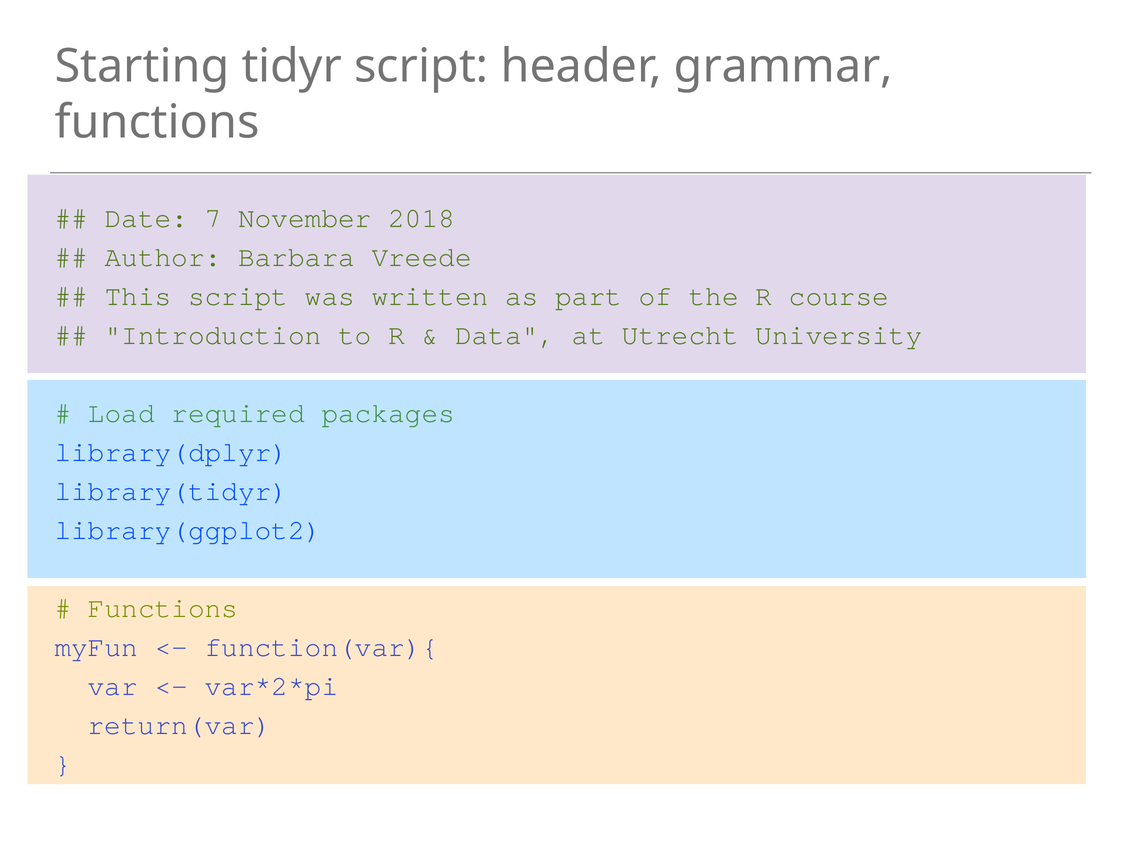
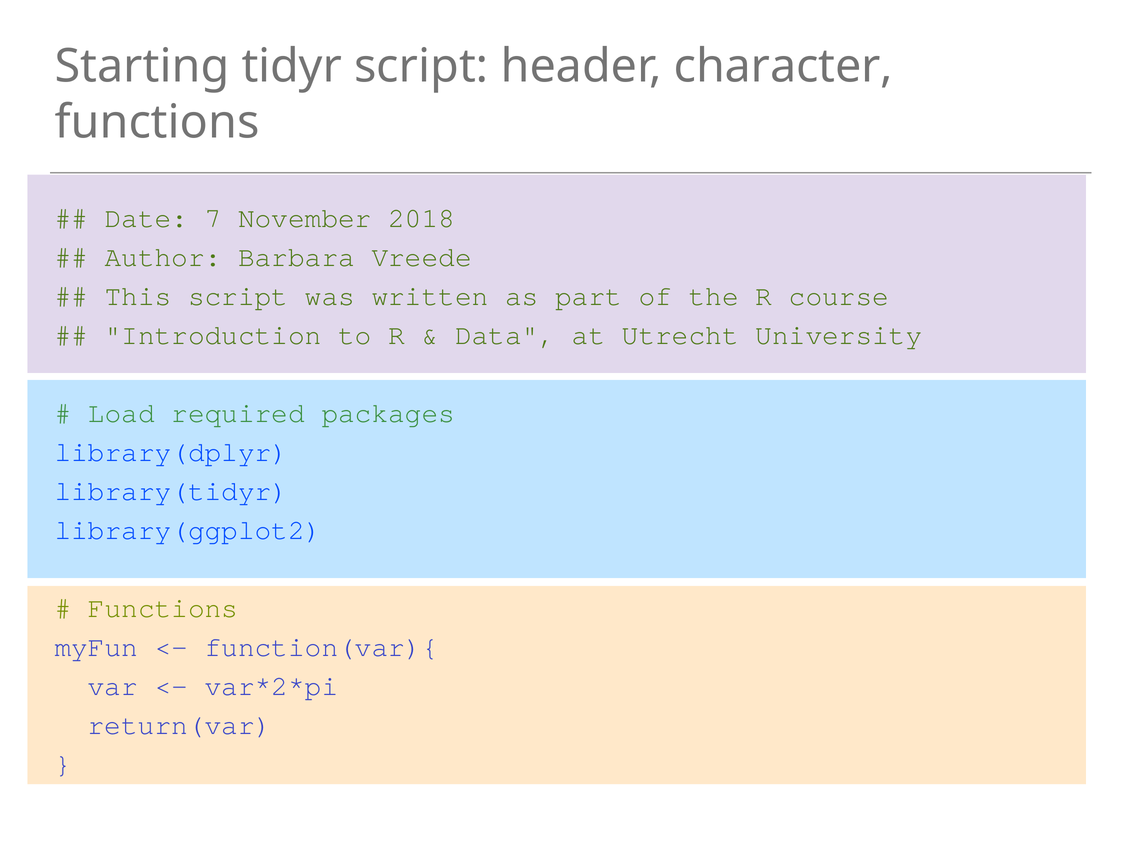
grammar: grammar -> character (783, 66)
